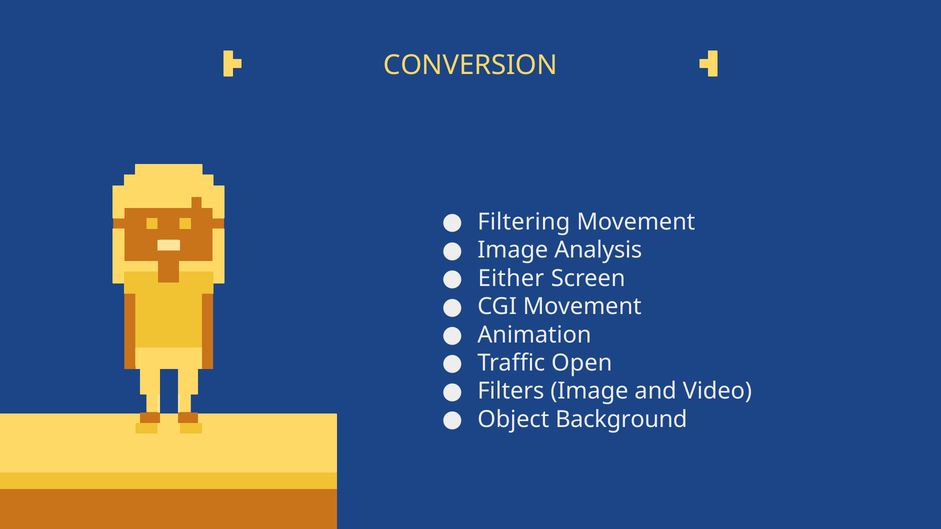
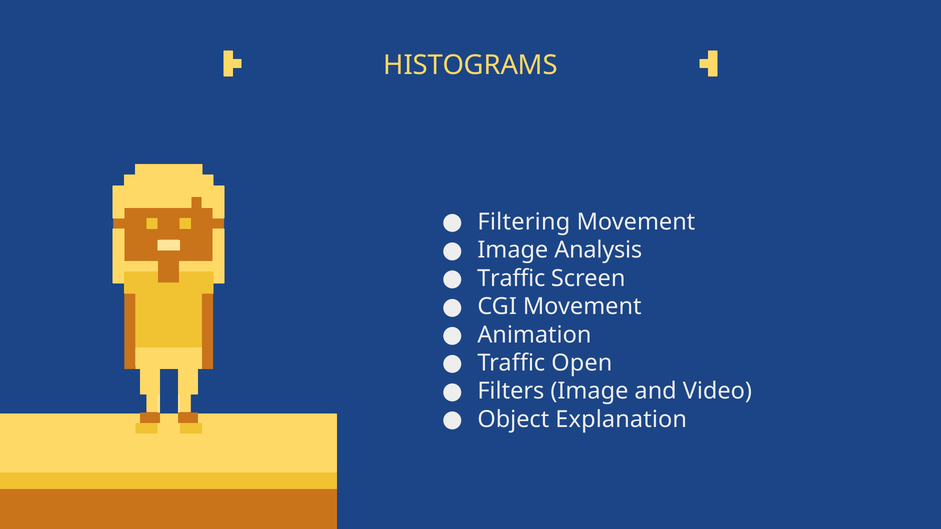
CONVERSION: CONVERSION -> HISTOGRAMS (471, 65)
Either: Either -> Traffic (511, 279)
Background: Background -> Explanation (621, 420)
